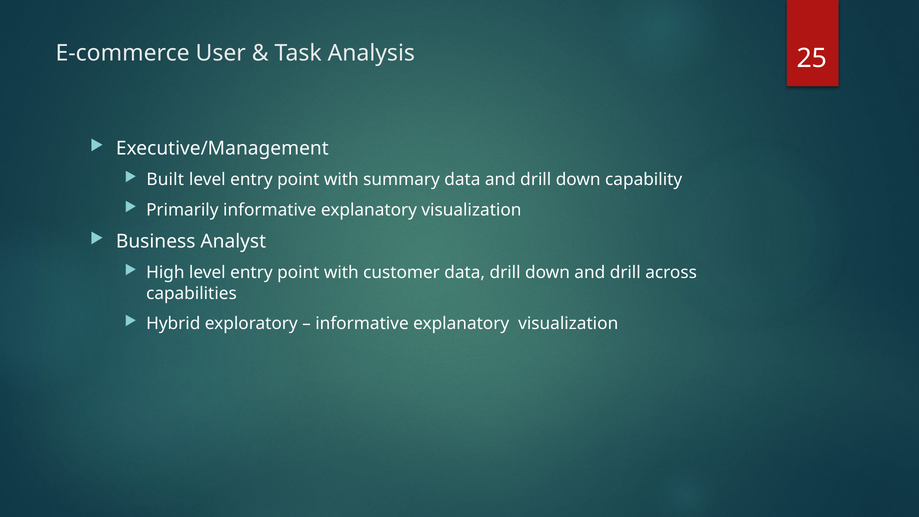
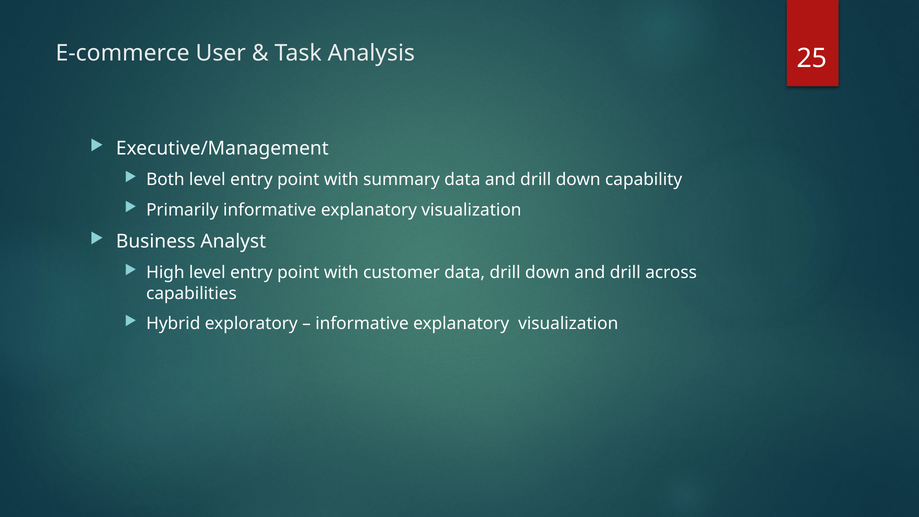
Built: Built -> Both (165, 180)
